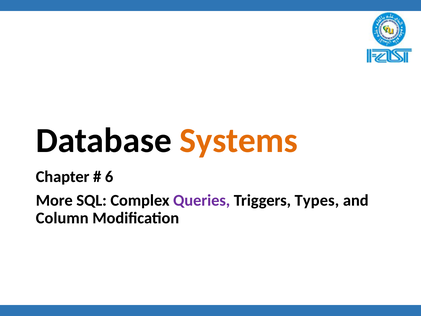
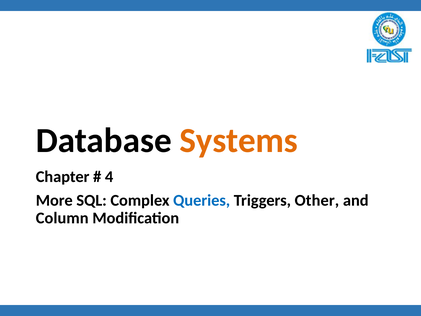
6: 6 -> 4 (109, 177)
Queries colour: purple -> blue (202, 200)
Types: Types -> Other (317, 200)
